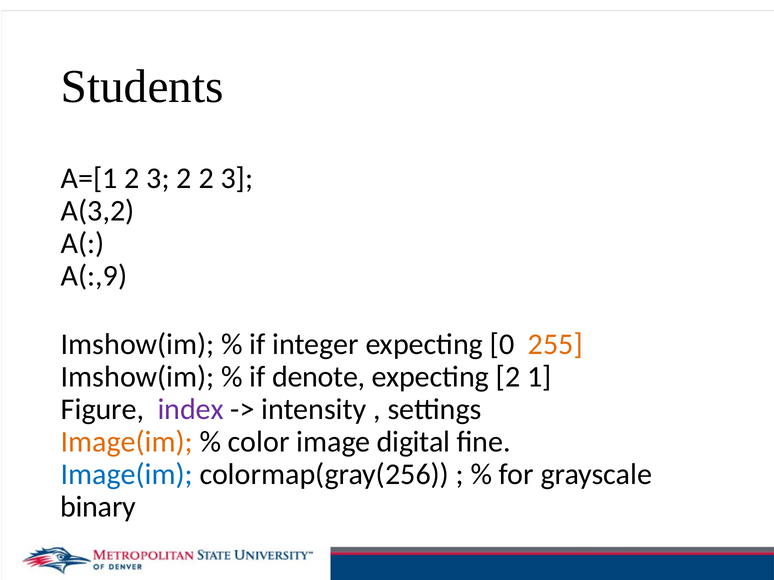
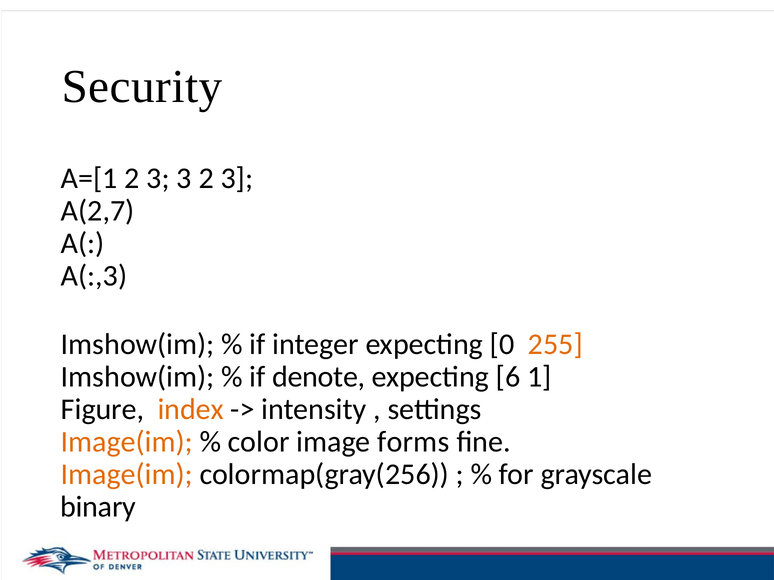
Students: Students -> Security (142, 87)
3 2: 2 -> 3 (184, 179)
A(3,2: A(3,2 -> A(2,7 (98, 211)
A(:,9: A(:,9 -> A(:,3 (94, 276)
expecting 2: 2 -> 6 (508, 377)
index colour: purple -> orange (191, 410)
digital: digital -> forms (413, 442)
Image(im colour: blue -> orange (127, 475)
